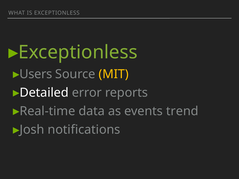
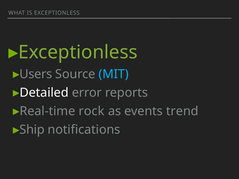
MIT colour: yellow -> light blue (114, 74)
data: data -> rock (92, 111)
Josh: Josh -> Ship (32, 130)
